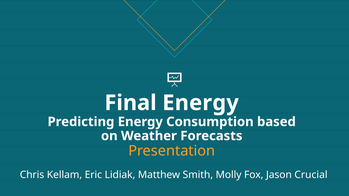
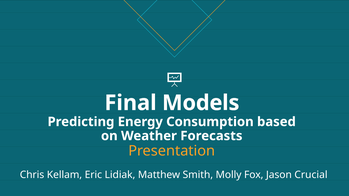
Final Energy: Energy -> Models (201, 103)
